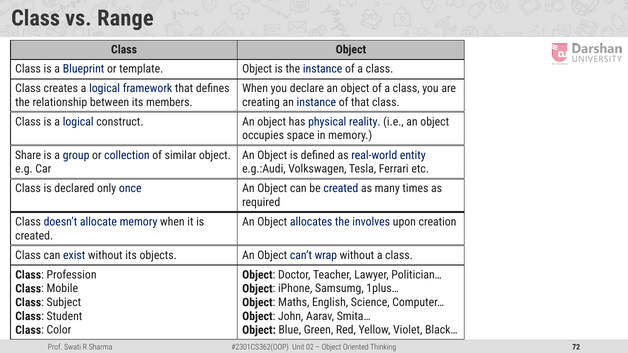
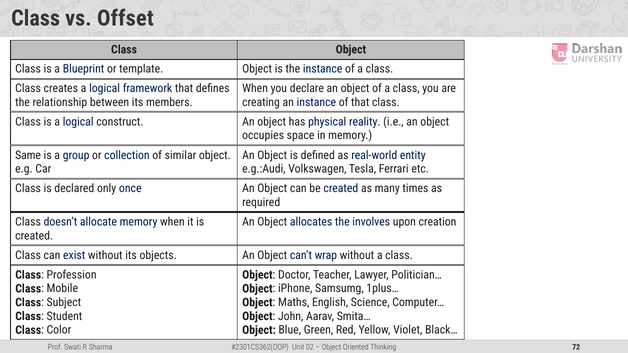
Range: Range -> Offset (125, 18)
Share: Share -> Same (28, 155)
